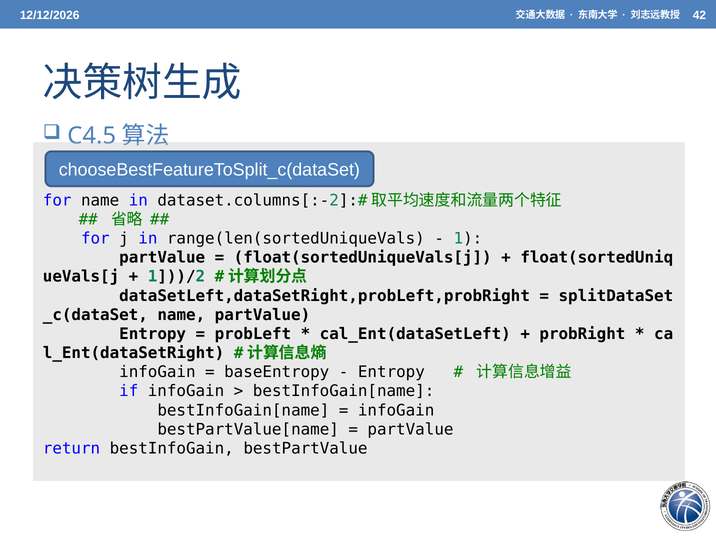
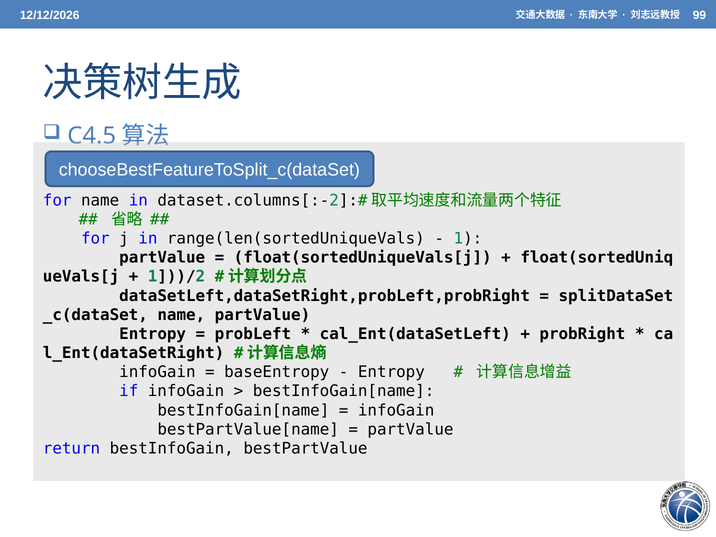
42: 42 -> 99 (699, 15)
